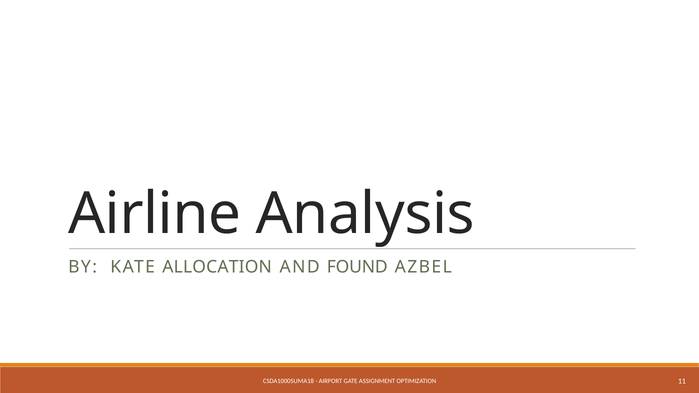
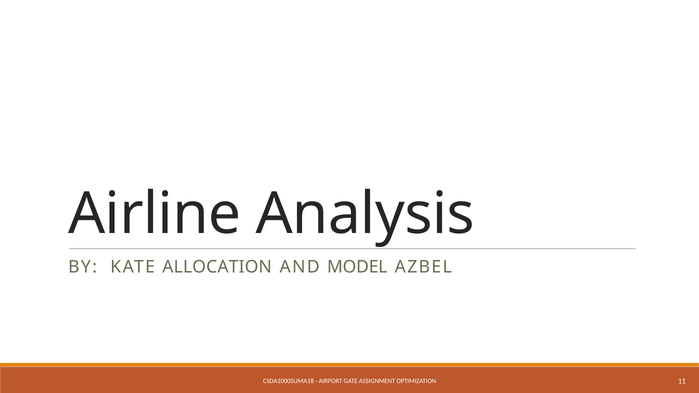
FOUND: FOUND -> MODEL (357, 267)
